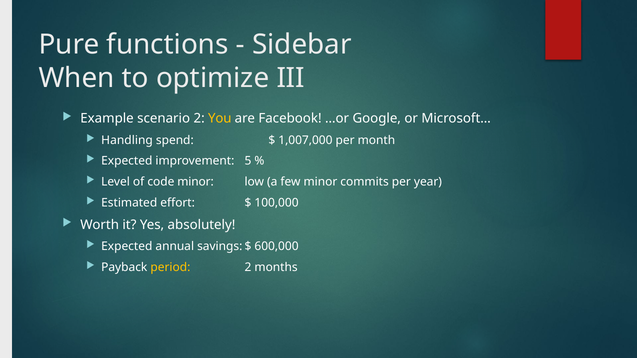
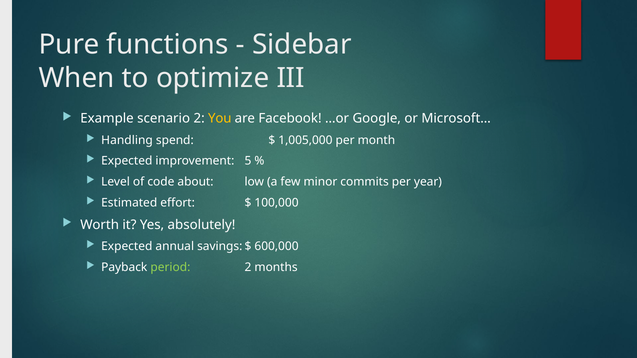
1,007,000: 1,007,000 -> 1,005,000 (305, 140)
code minor: minor -> about (195, 182)
period colour: yellow -> light green (170, 268)
